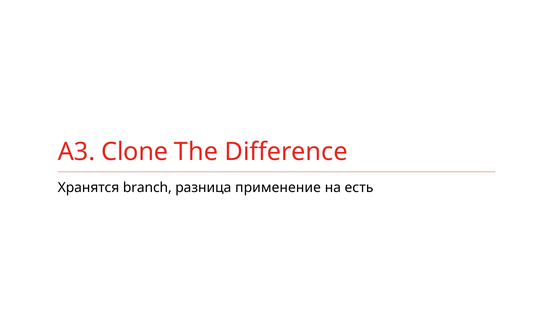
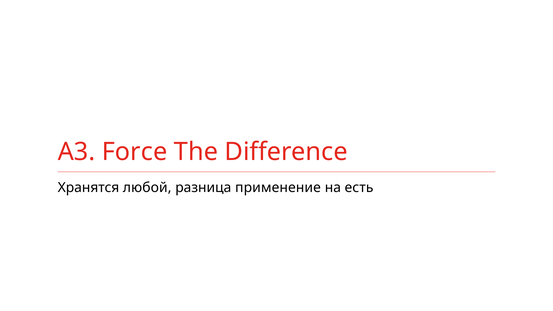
Clone: Clone -> Force (135, 152)
branch: branch -> любой (147, 188)
